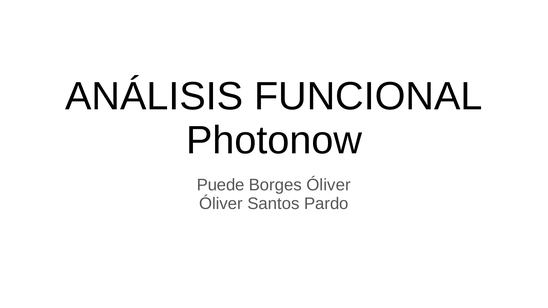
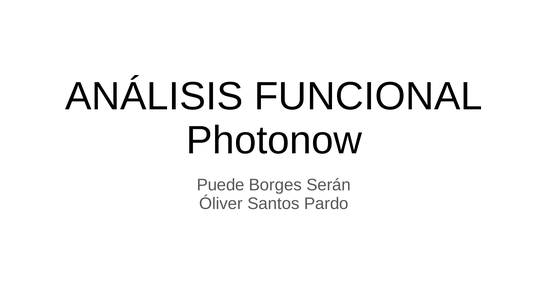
Borges Óliver: Óliver -> Serán (329, 185)
